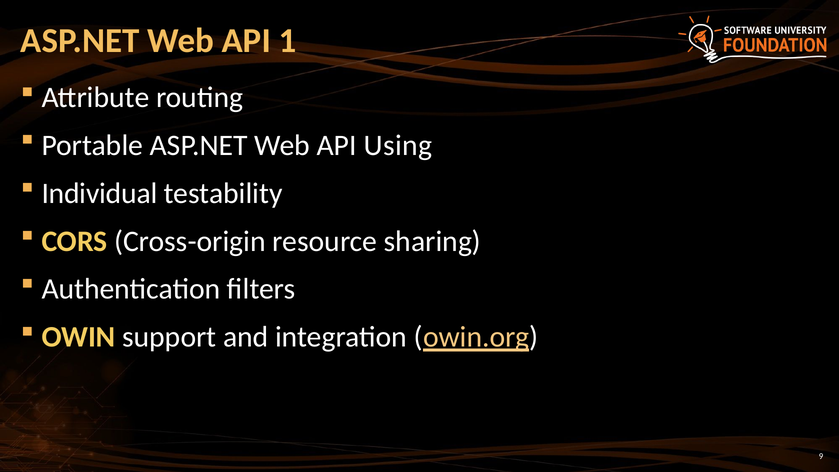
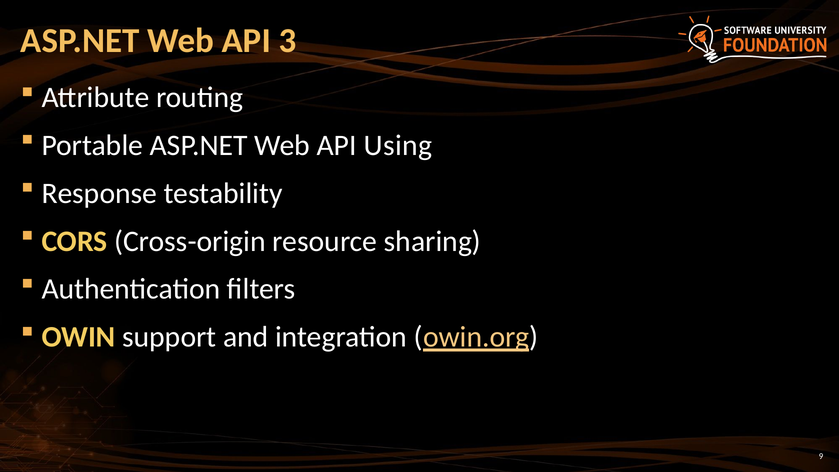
1: 1 -> 3 (288, 41)
Individual: Individual -> Response (99, 193)
